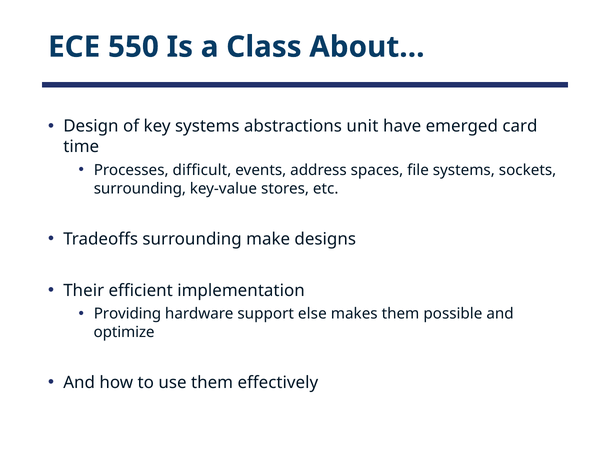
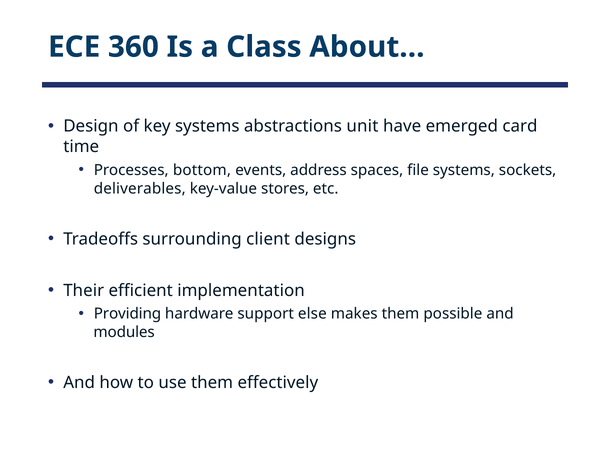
550: 550 -> 360 (133, 47)
difficult: difficult -> bottom (202, 170)
surrounding: surrounding -> deliverables (140, 188)
make: make -> client (268, 239)
optimize: optimize -> modules (124, 332)
